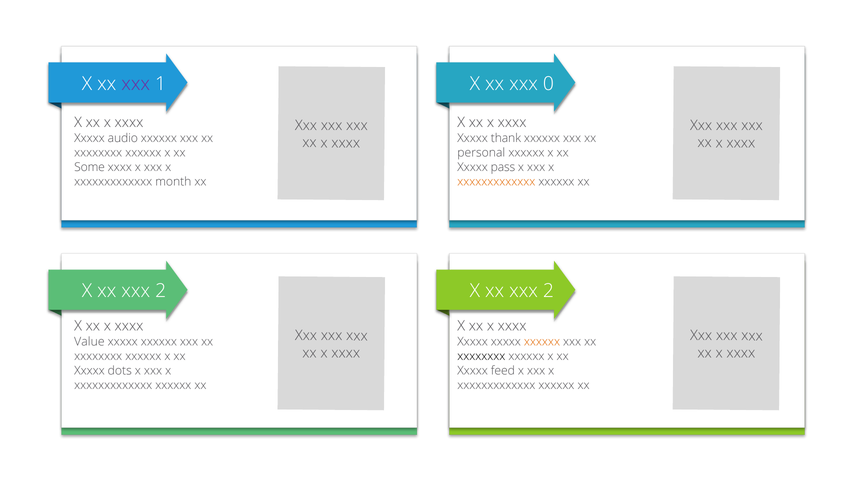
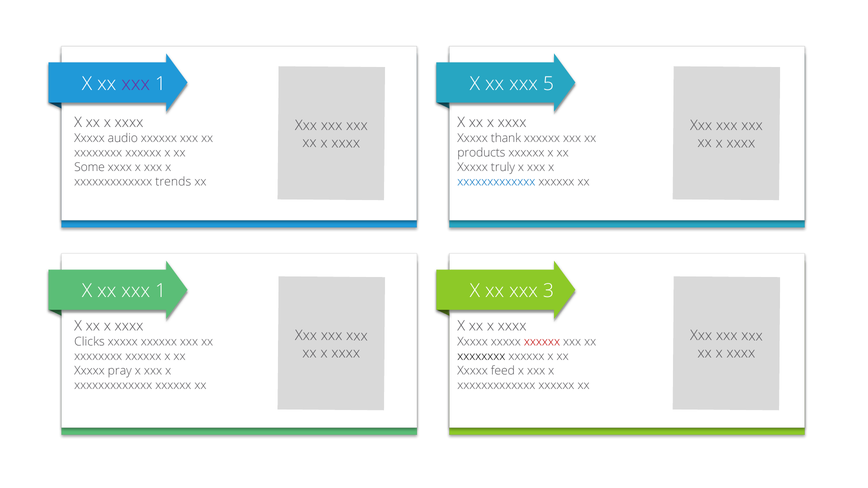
0: 0 -> 5 (548, 84)
personal: personal -> products (481, 153)
pass: pass -> truly (503, 167)
month: month -> trends (173, 182)
xxxxxxxxxxxxx colour: orange -> blue (496, 182)
2: 2 -> 1 (161, 291)
2: 2 -> 3 (548, 291)
Value: Value -> Clicks (89, 342)
xxxxxx colour: orange -> red (542, 342)
dots: dots -> pray (120, 371)
